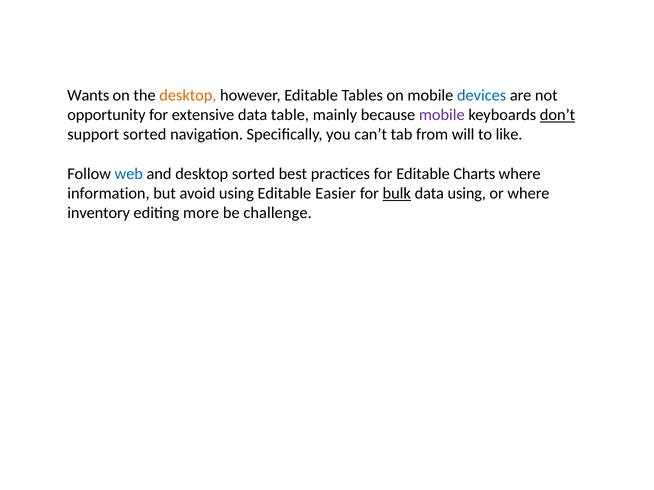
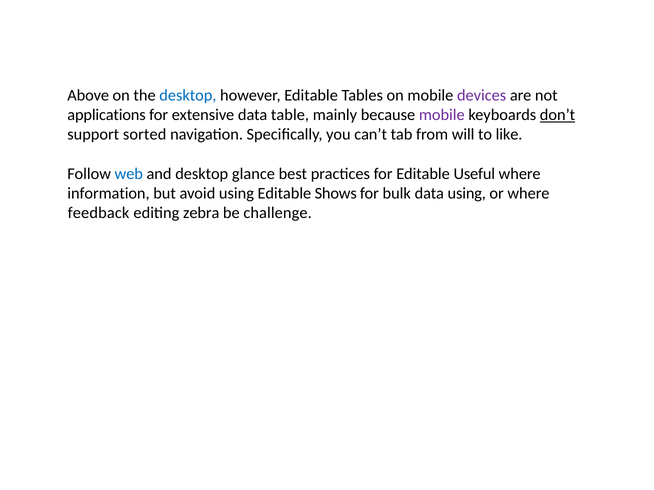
Wants: Wants -> Above (88, 95)
desktop colour: orange -> blue (188, 95)
devices colour: blue -> purple (482, 95)
opportunity: opportunity -> applications (107, 115)
desktop sorted: sorted -> glance (253, 174)
Charts: Charts -> Useful (474, 174)
Easier: Easier -> Shows (336, 193)
bulk underline: present -> none (397, 193)
inventory: inventory -> feedback (99, 213)
more: more -> zebra (201, 213)
